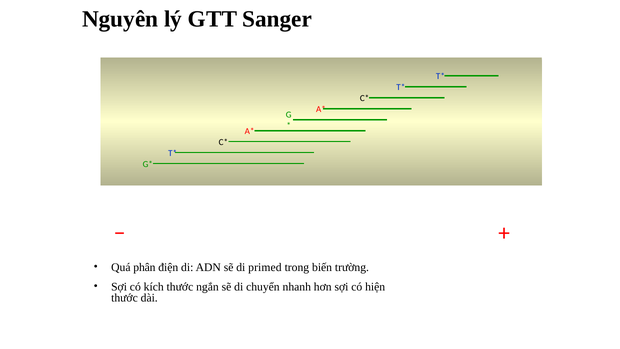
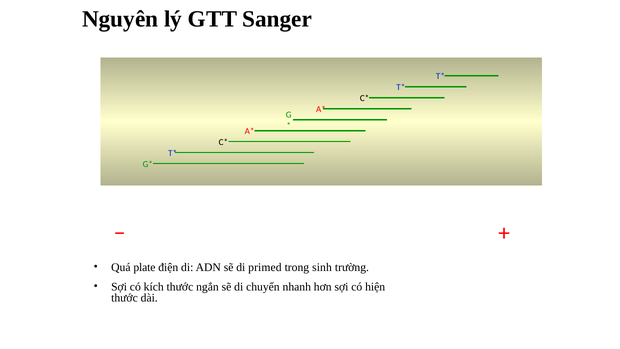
phân: phân -> plate (144, 267)
biến: biến -> sinh (322, 267)
